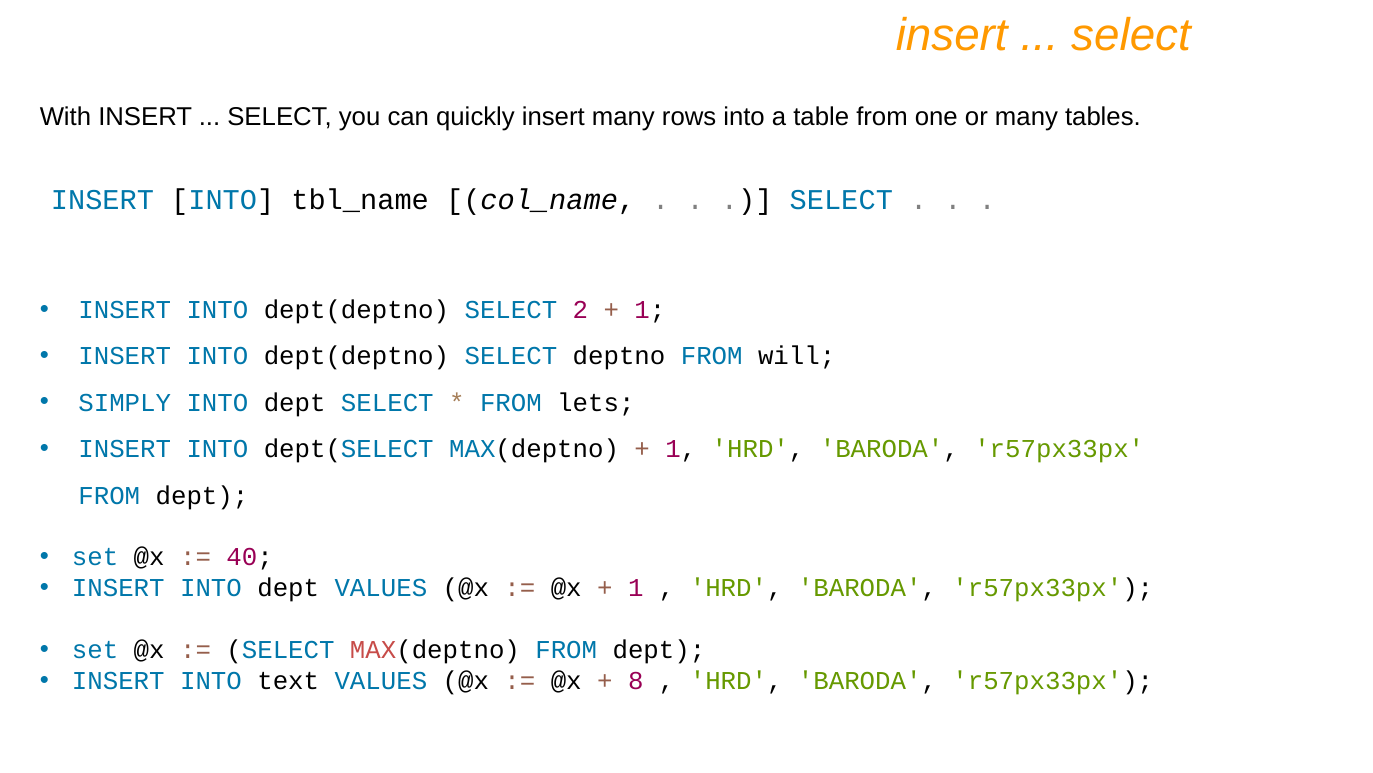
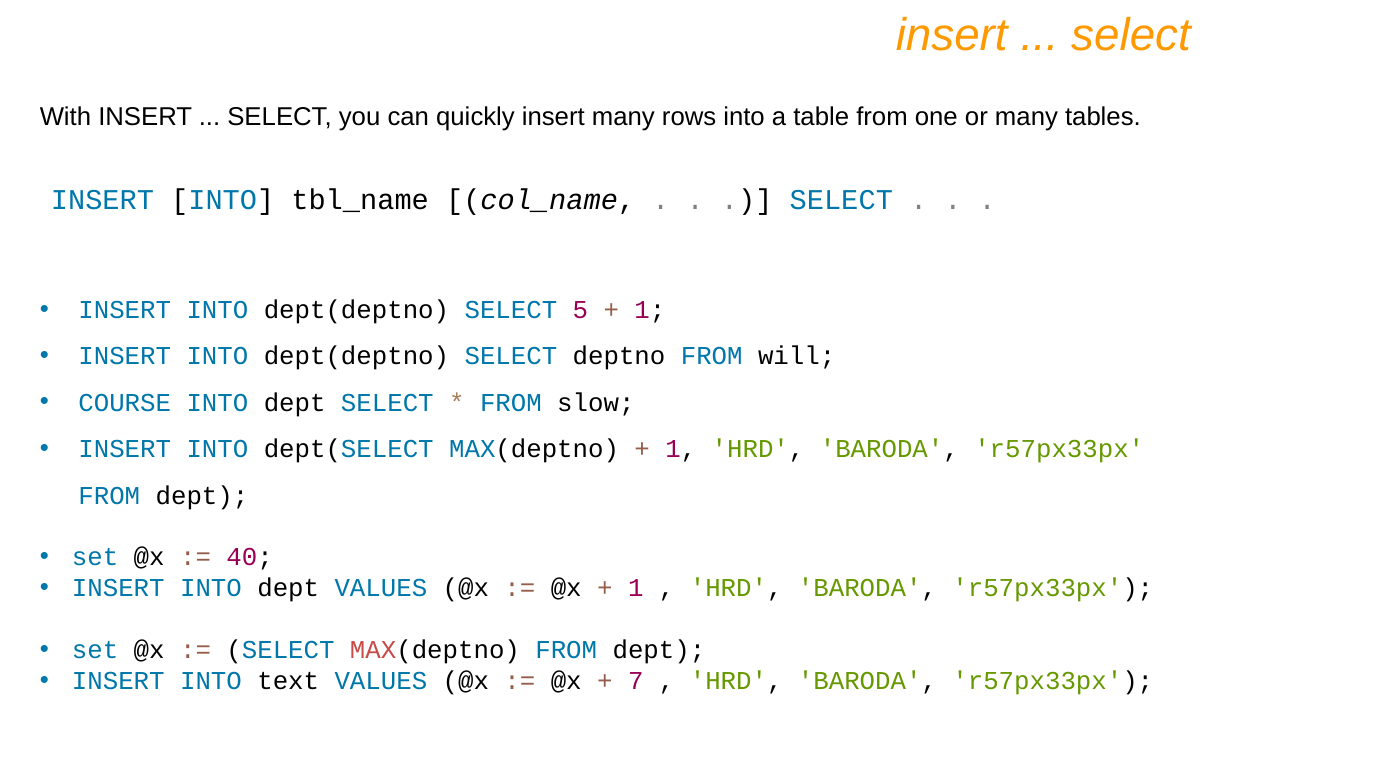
2: 2 -> 5 (580, 310)
SIMPLY: SIMPLY -> COURSE (125, 403)
lets: lets -> slow (596, 403)
8: 8 -> 7 (636, 681)
